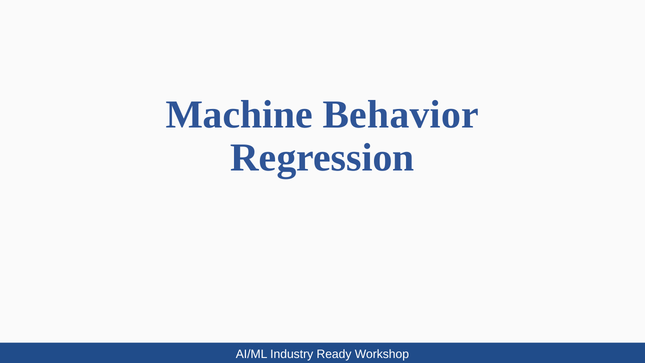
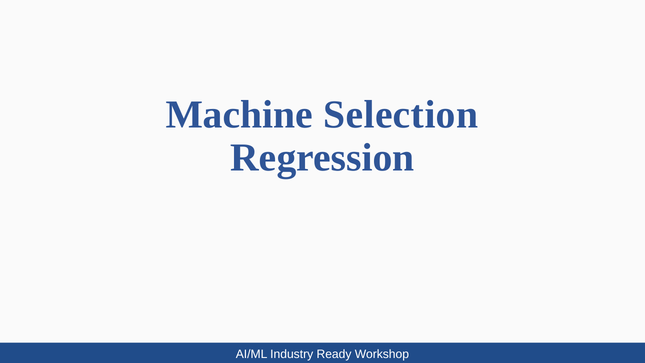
Behavior: Behavior -> Selection (401, 115)
